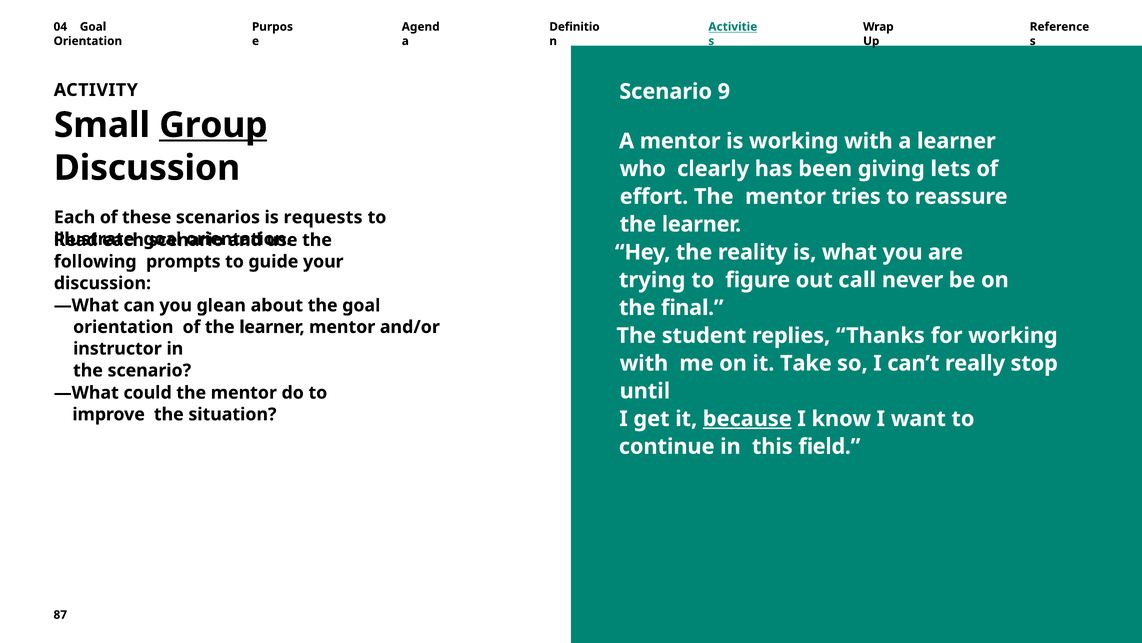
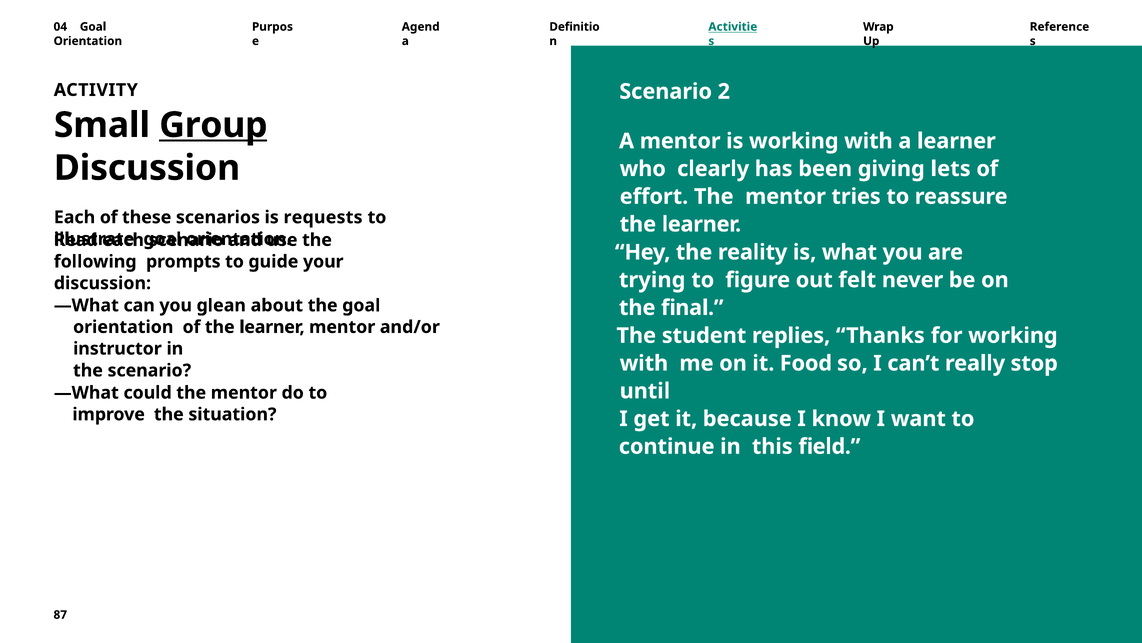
9: 9 -> 2 (724, 91)
call: call -> felt (857, 280)
Take: Take -> Food (806, 363)
because underline: present -> none (747, 418)
